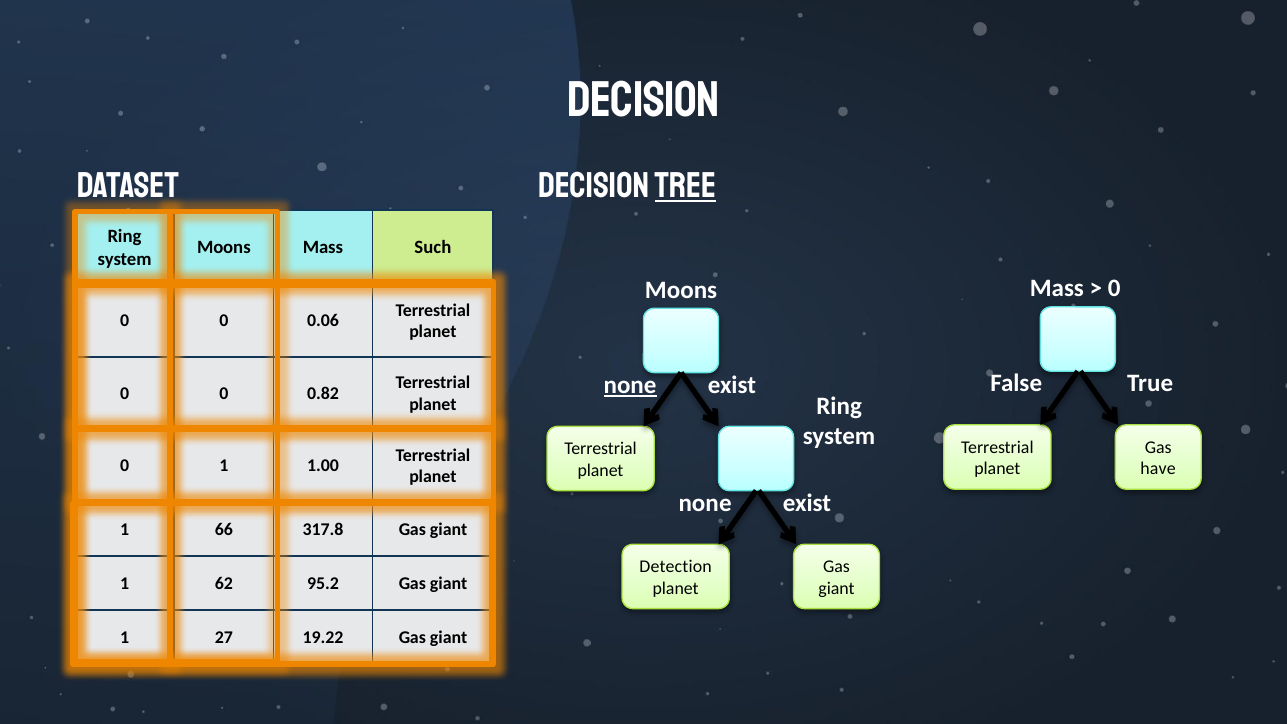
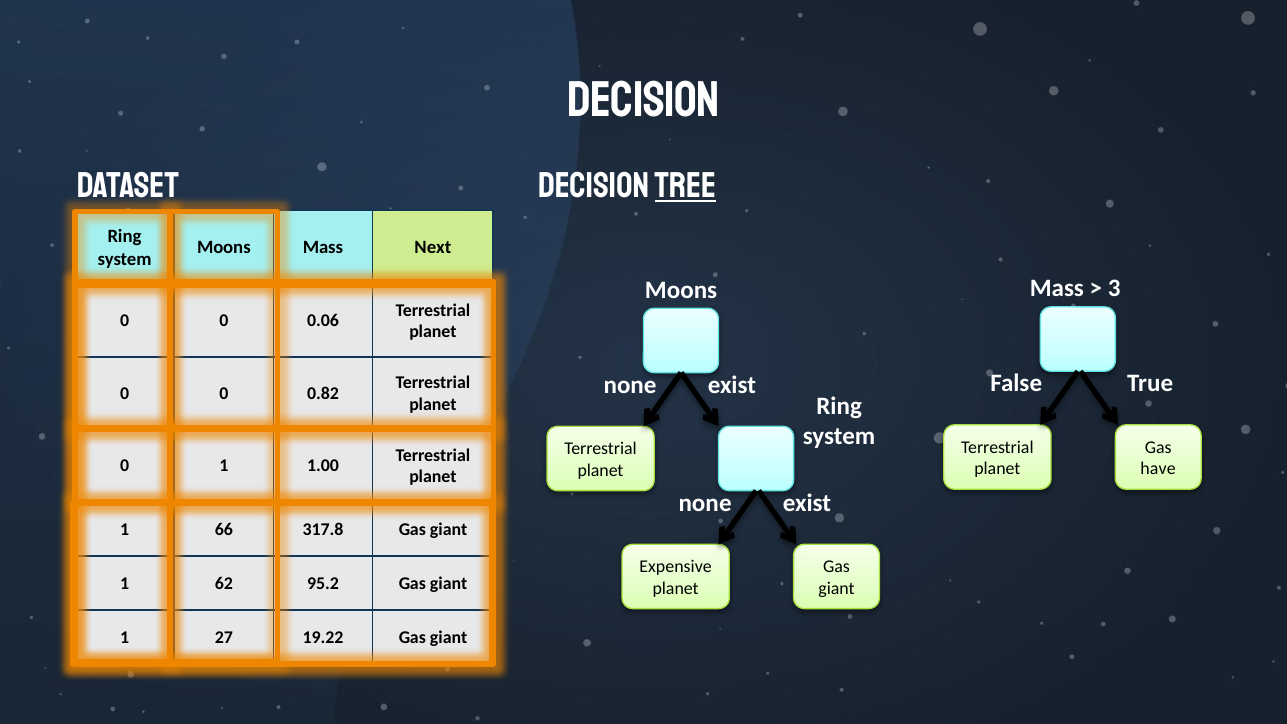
Such: Such -> Next (433, 248)
0: 0 -> 3 (1114, 288)
none underline: present -> none (630, 385)
Detection: Detection -> Expensive (676, 567)
